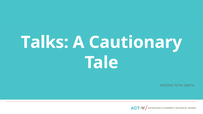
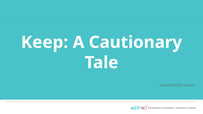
Talks: Talks -> Keep (45, 42)
